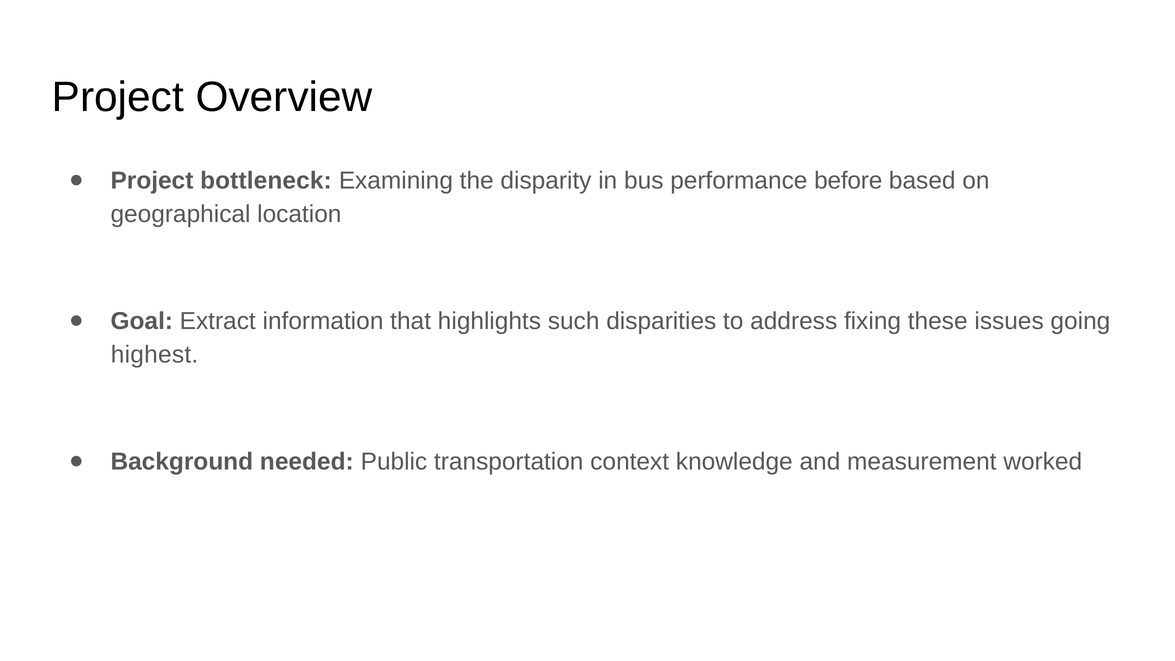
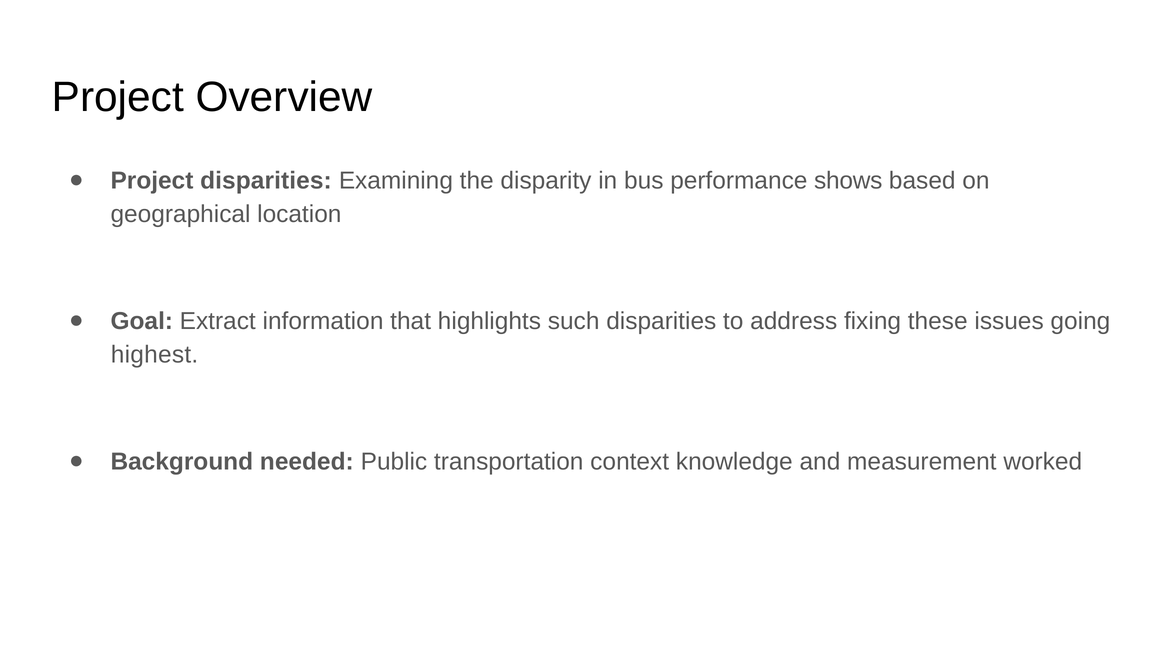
Project bottleneck: bottleneck -> disparities (266, 181)
before: before -> shows (848, 181)
